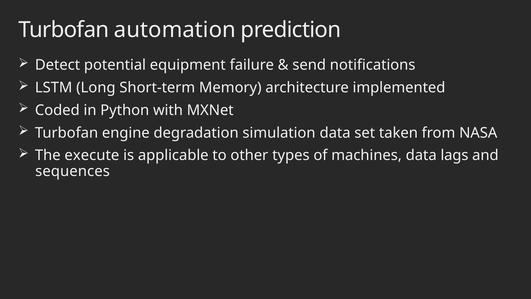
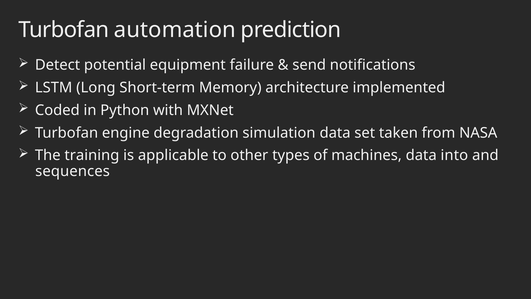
execute: execute -> training (92, 155)
lags: lags -> into (454, 155)
